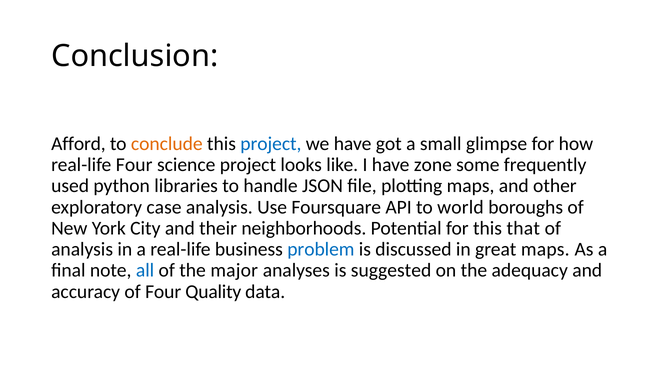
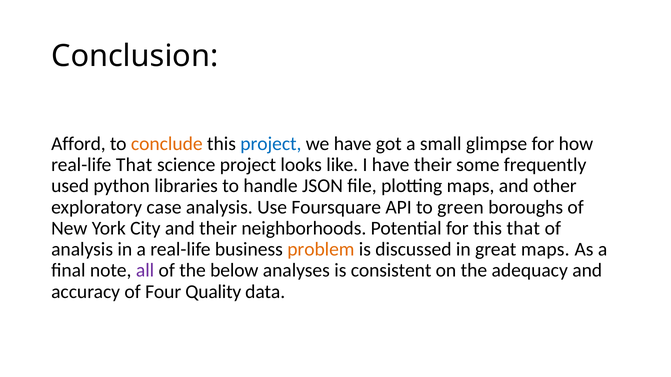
real-life Four: Four -> That (134, 165)
have zone: zone -> their (433, 165)
world: world -> green (460, 207)
problem colour: blue -> orange (321, 250)
all colour: blue -> purple (145, 271)
major: major -> below (234, 271)
suggested: suggested -> consistent (391, 271)
